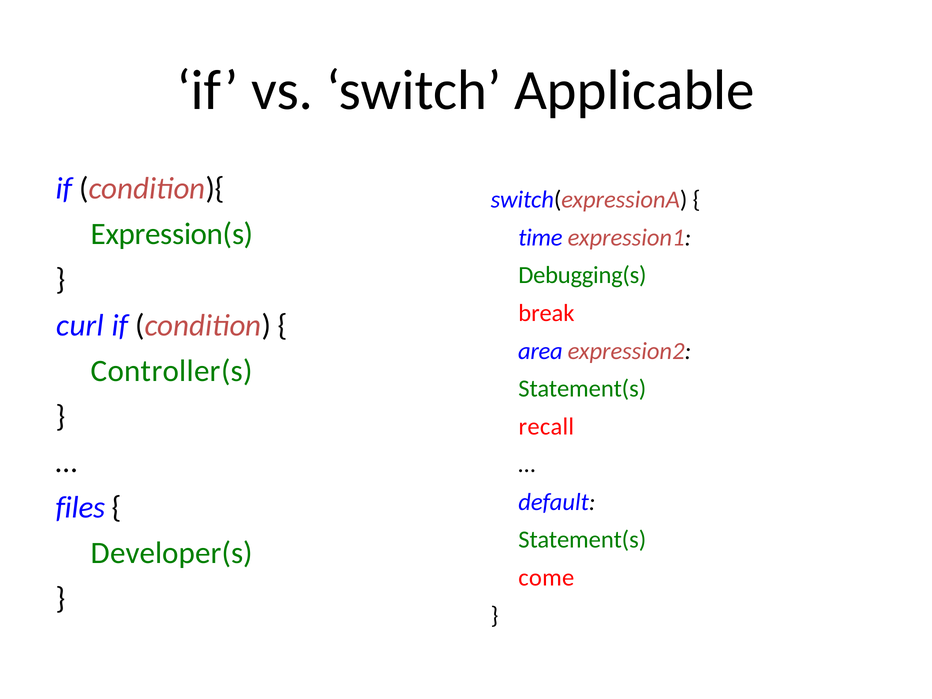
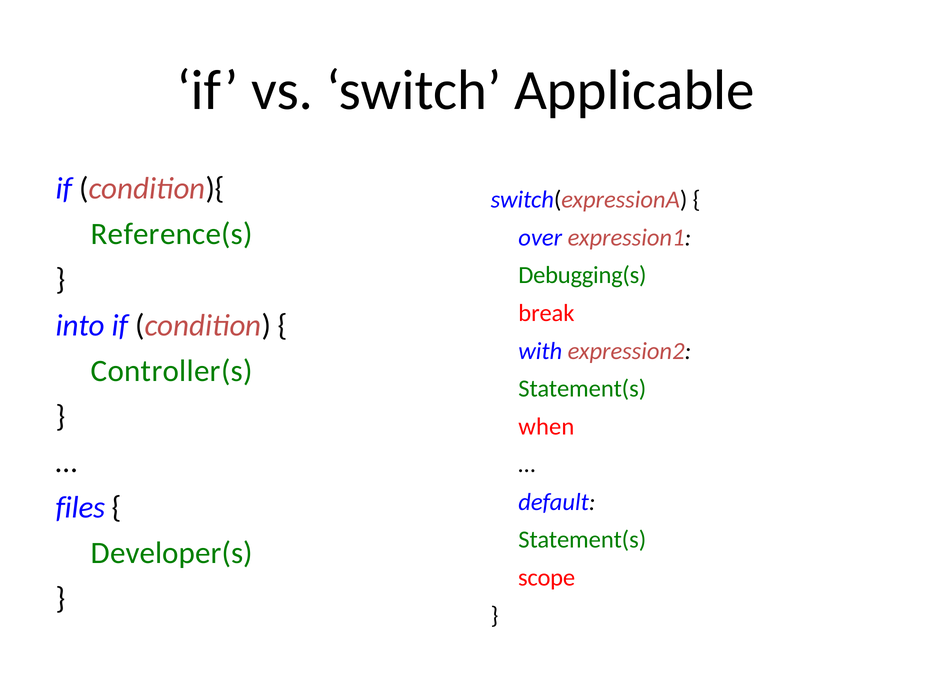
Expression(s: Expression(s -> Reference(s (172, 234)
time: time -> over (540, 238)
curl: curl -> into (80, 325)
area: area -> with (540, 351)
recall: recall -> when (546, 426)
come: come -> scope (547, 578)
